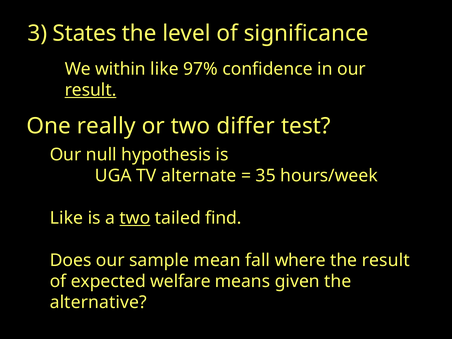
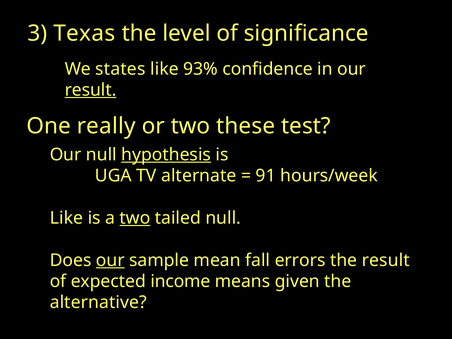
States: States -> Texas (84, 33)
within: within -> states (120, 69)
97%: 97% -> 93% (201, 69)
differ: differ -> these (246, 126)
hypothesis underline: none -> present (166, 155)
35: 35 -> 91 (266, 176)
tailed find: find -> null (223, 218)
our underline: none -> present (110, 260)
where: where -> errors (300, 260)
welfare: welfare -> income (180, 281)
